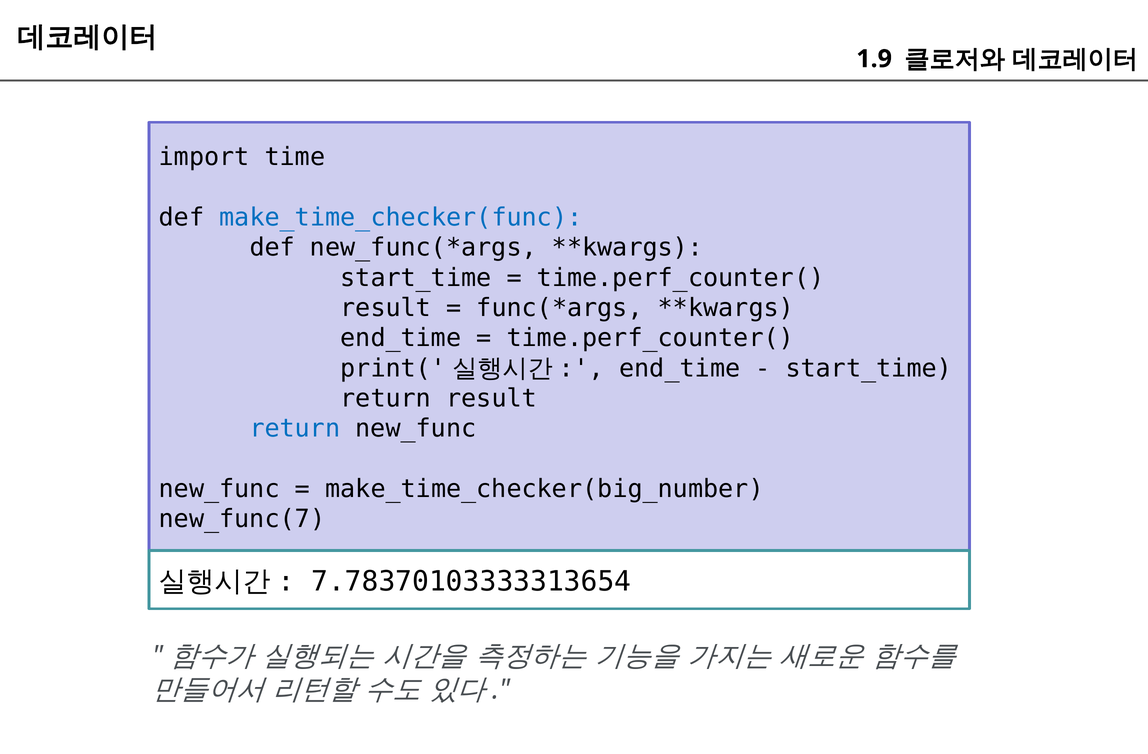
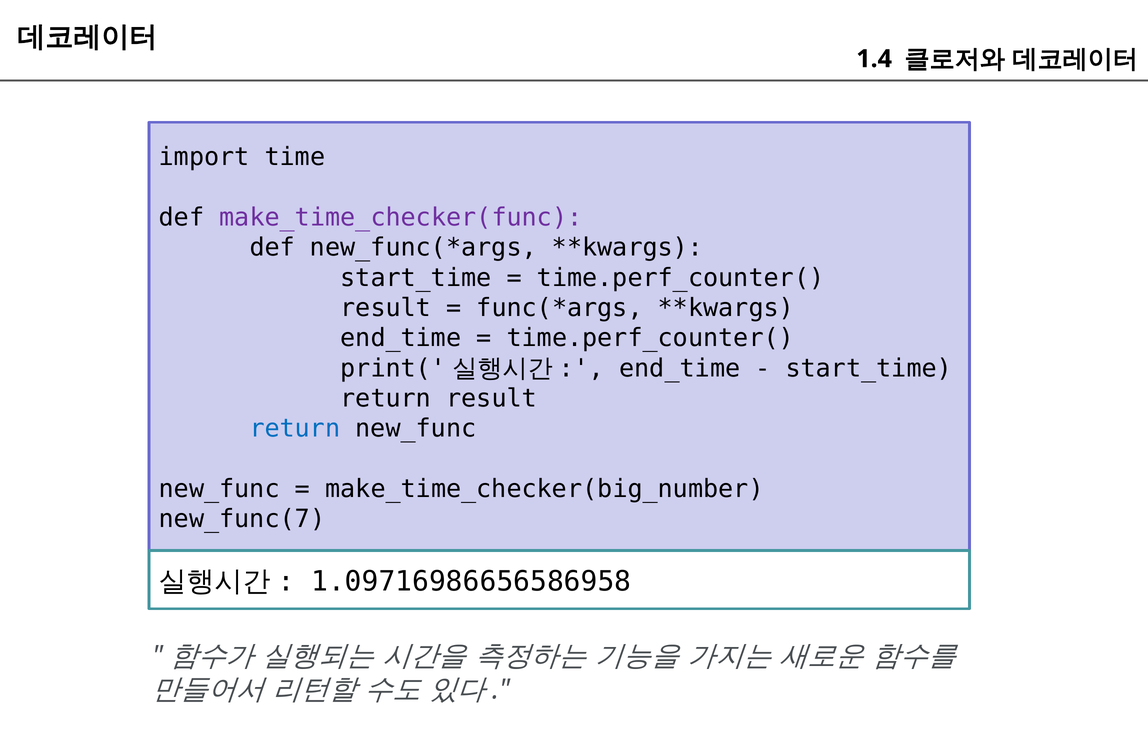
1.9: 1.9 -> 1.4 (874, 59)
make_time_checker(func colour: blue -> purple (401, 218)
7.78370103333313654: 7.78370103333313654 -> 1.09716986656586958 (471, 582)
